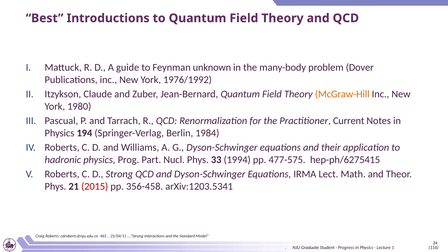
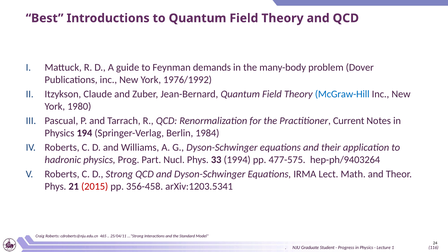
unknown: unknown -> demands (212, 67)
McGraw-Hill colour: orange -> blue (342, 94)
hep-ph/6275415: hep-ph/6275415 -> hep-ph/9403264 (345, 160)
